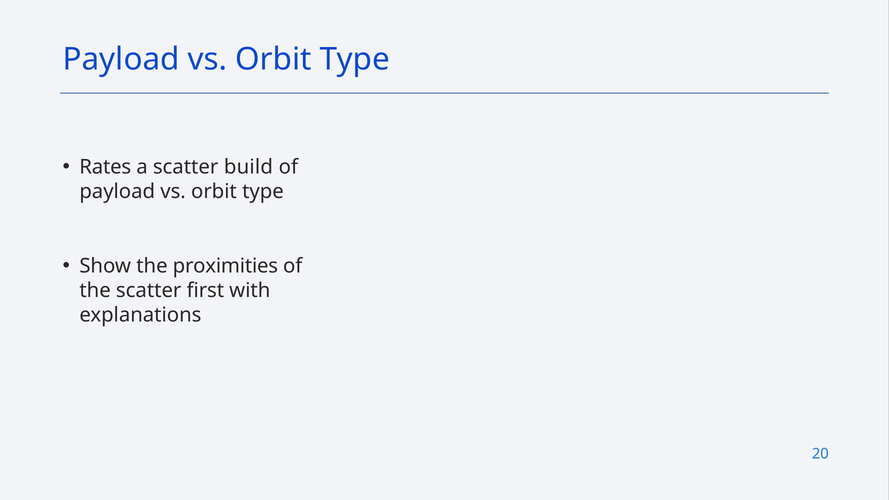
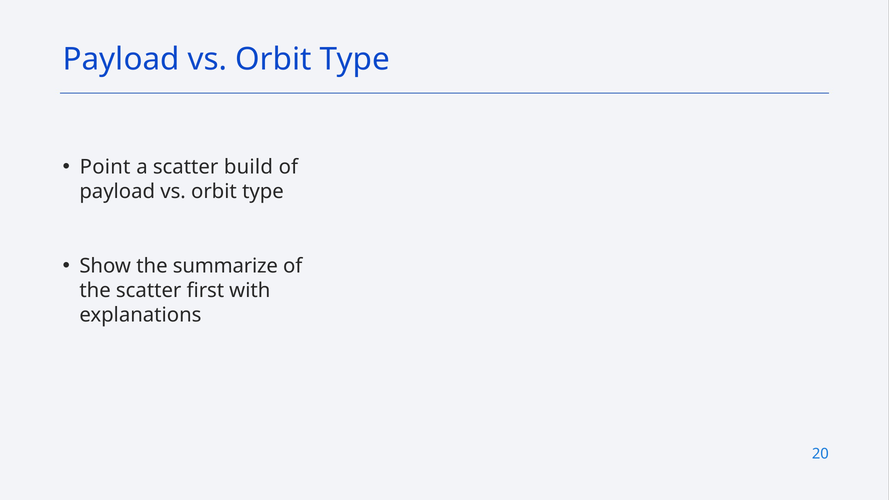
Rates: Rates -> Point (105, 167)
proximities: proximities -> summarize (225, 266)
